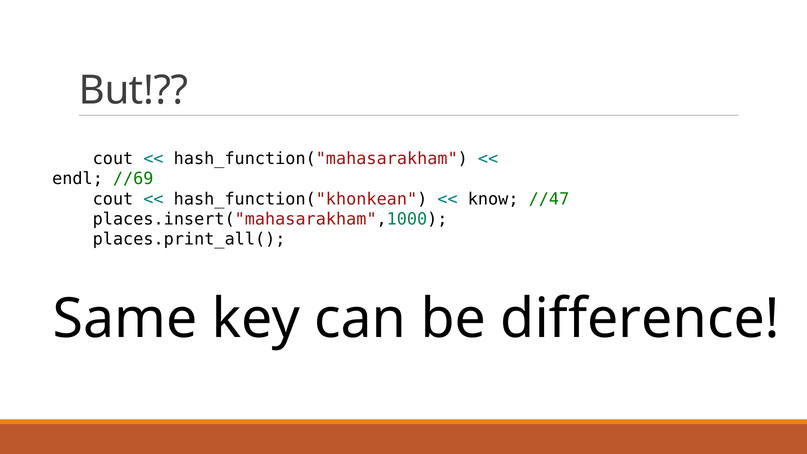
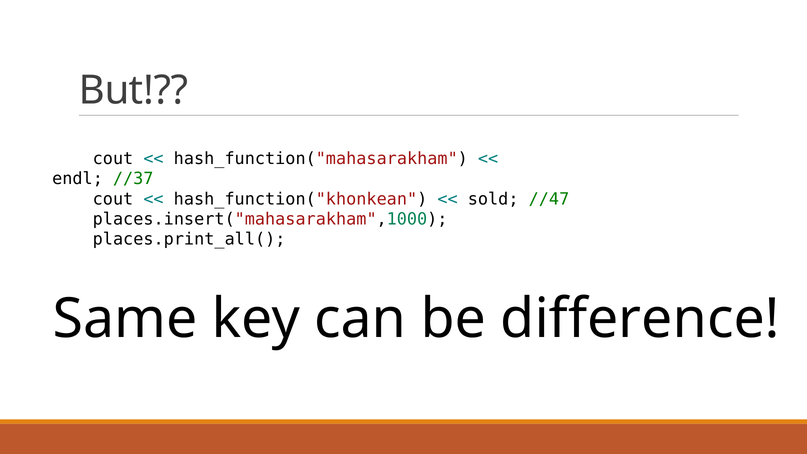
//69: //69 -> //37 (133, 179)
know: know -> sold (493, 199)
